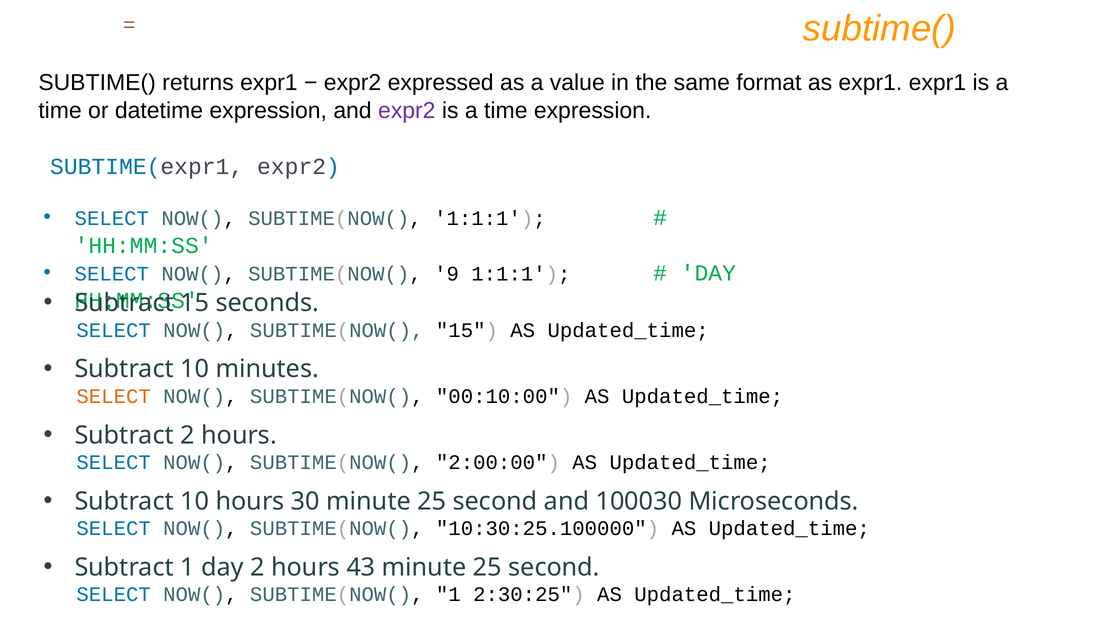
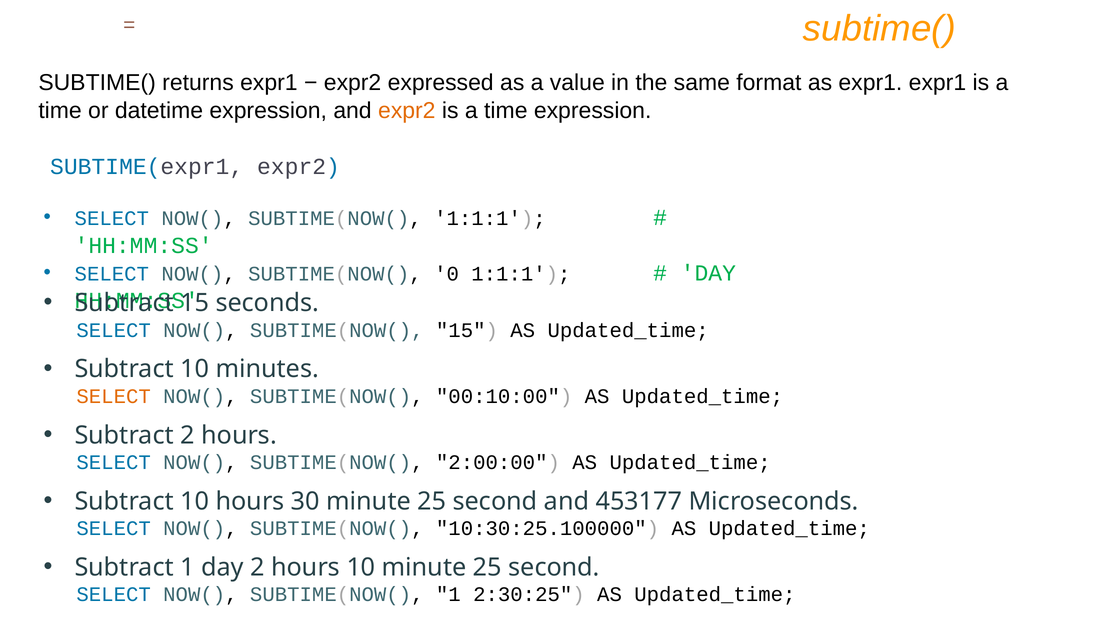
expr2 colour: purple -> orange (407, 110)
9: 9 -> 0 (447, 274)
100030: 100030 -> 453177 (639, 501)
hours 43: 43 -> 10 (361, 567)
